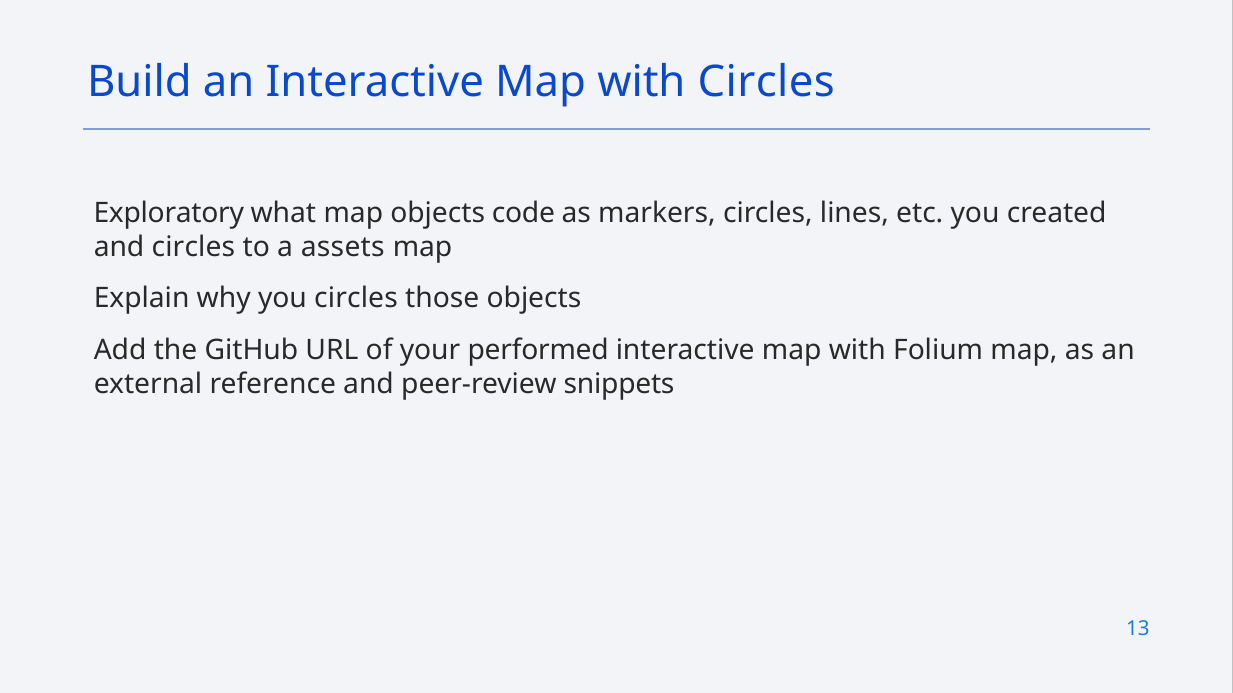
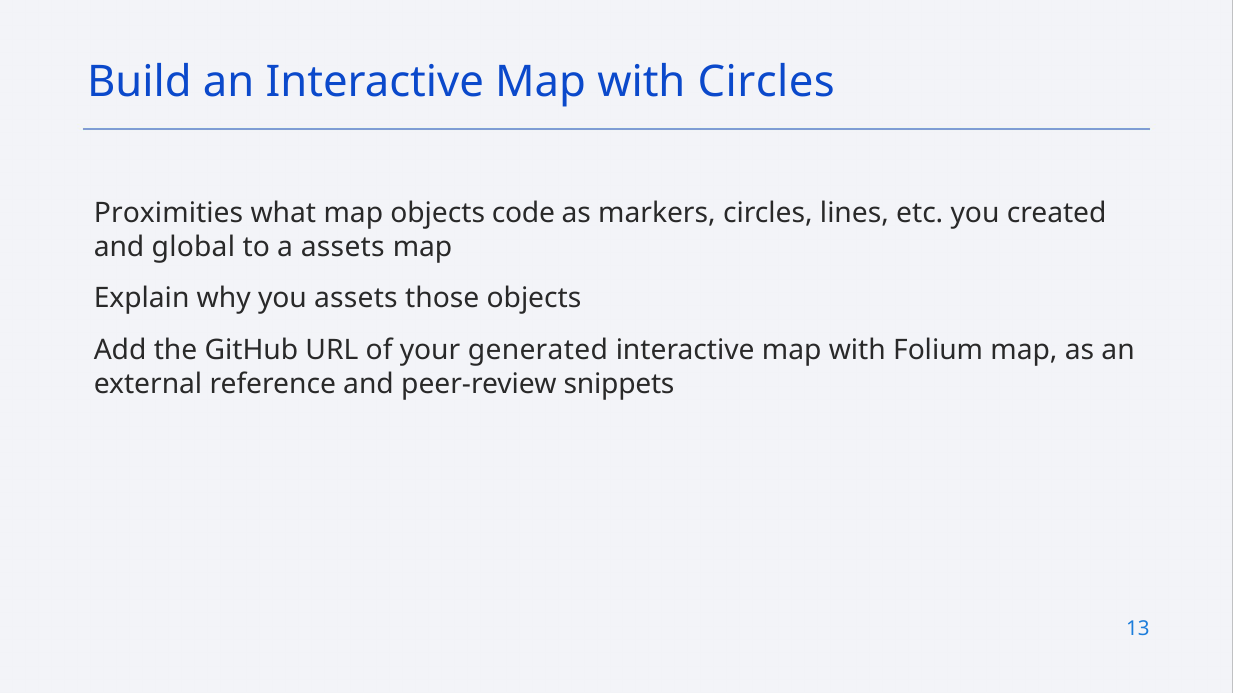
Exploratory: Exploratory -> Proximities (169, 213)
and circles: circles -> global (193, 247)
you circles: circles -> assets (356, 299)
performed: performed -> generated (538, 351)
